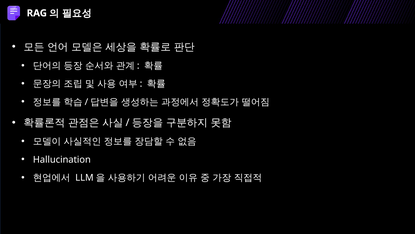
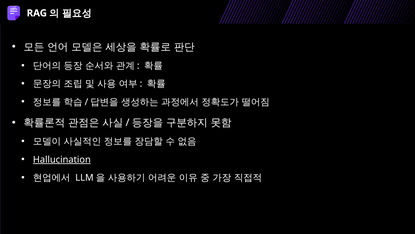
Hallucination underline: none -> present (62, 159)
